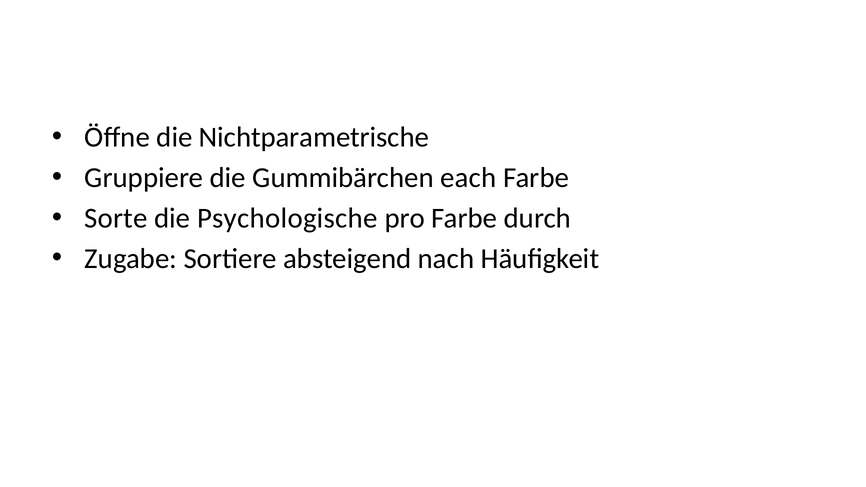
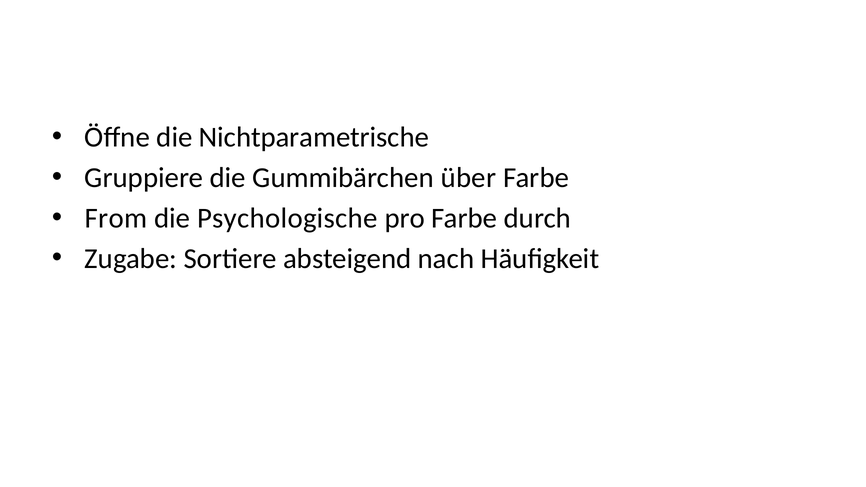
each: each -> über (468, 178)
Sorte: Sorte -> From (116, 218)
